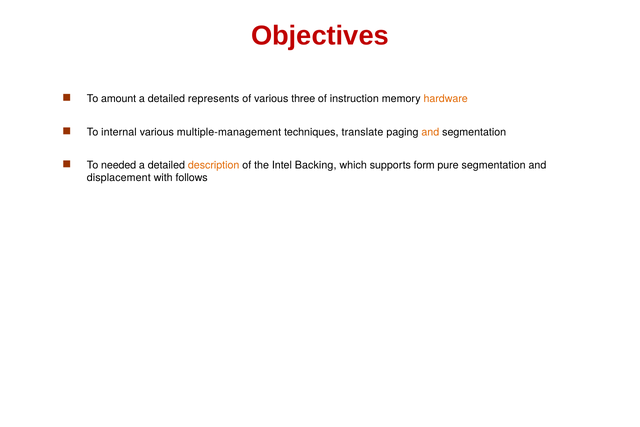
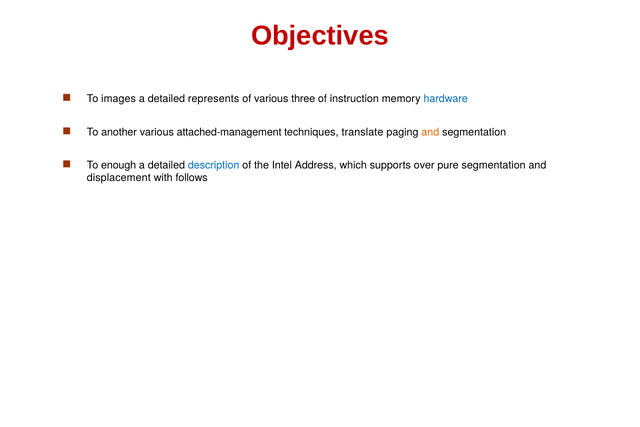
amount: amount -> images (119, 99)
hardware colour: orange -> blue (446, 99)
internal: internal -> another (119, 132)
multiple-management: multiple-management -> attached-management (229, 132)
needed: needed -> enough (119, 165)
description colour: orange -> blue (214, 165)
Backing: Backing -> Address (316, 165)
form: form -> over (424, 165)
